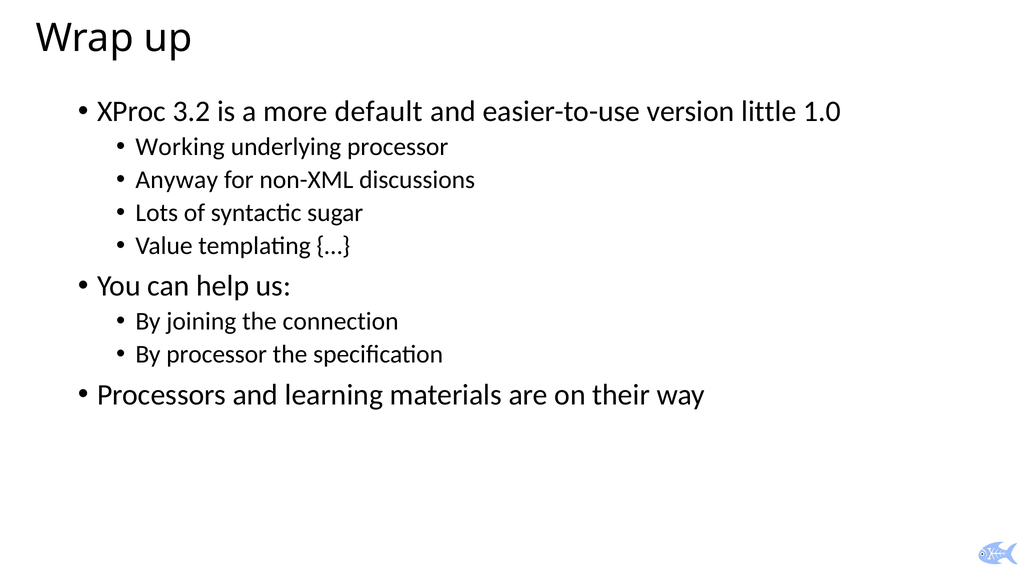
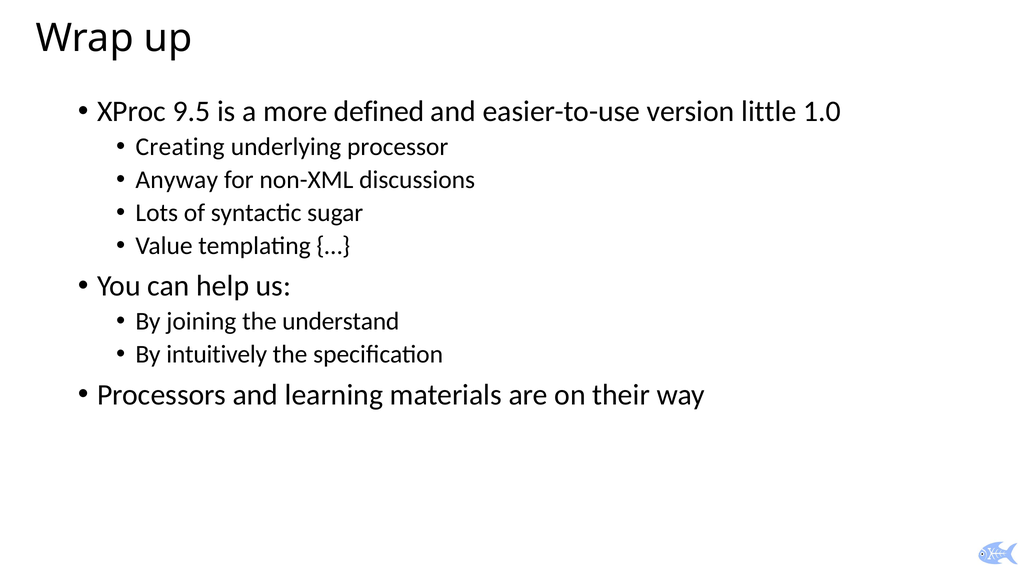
3.2: 3.2 -> 9.5 (191, 112)
default: default -> defined (379, 112)
Working: Working -> Creating (180, 147)
connection: connection -> understand (341, 321)
By processor: processor -> intuitively (217, 354)
